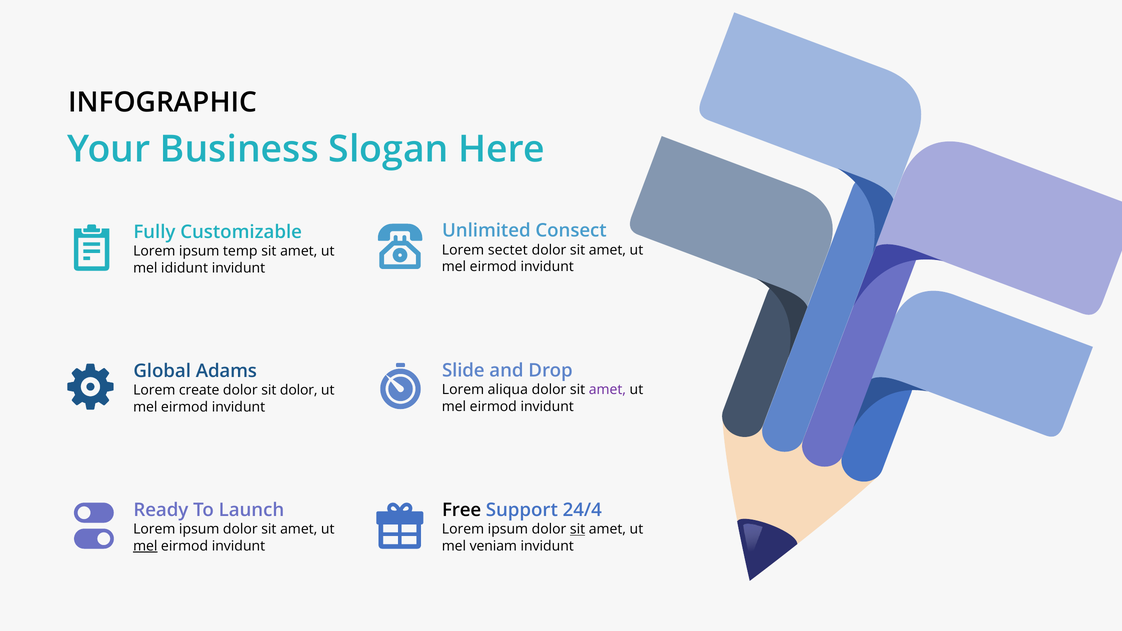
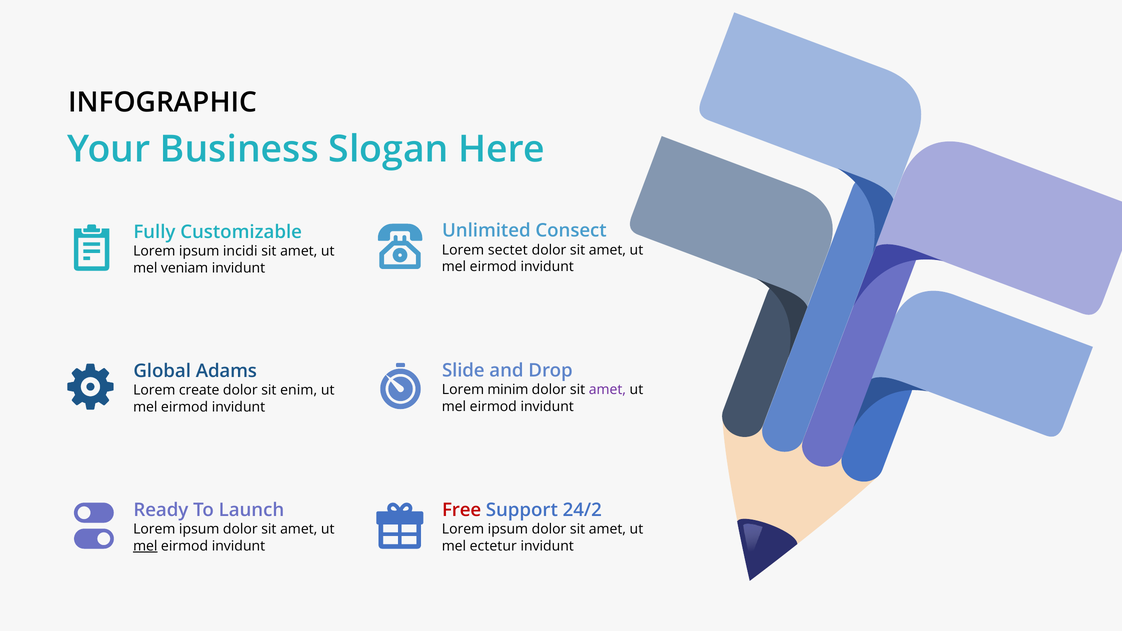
temp: temp -> incidi (240, 251)
ididunt: ididunt -> veniam (185, 268)
aliqua: aliqua -> minim (508, 390)
sit dolor: dolor -> enim (299, 390)
Free colour: black -> red (462, 510)
24/4: 24/4 -> 24/2 (582, 510)
sit underline: present -> none (578, 529)
veniam: veniam -> ectetur (493, 546)
